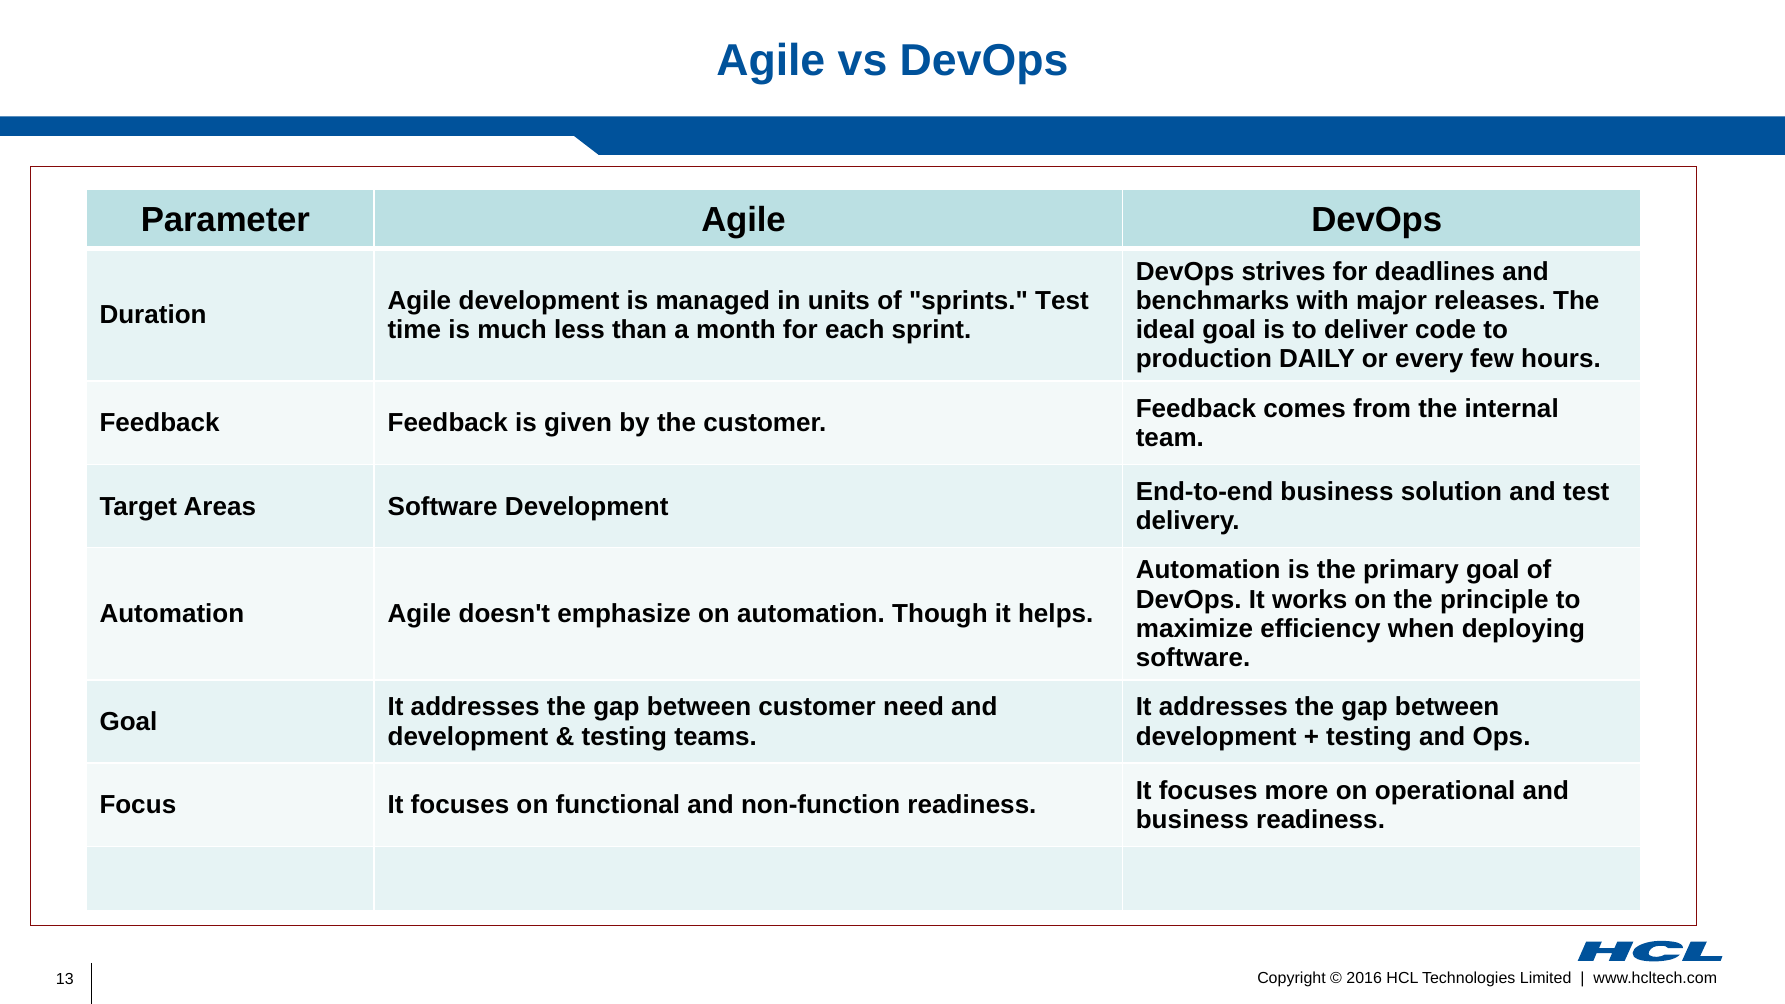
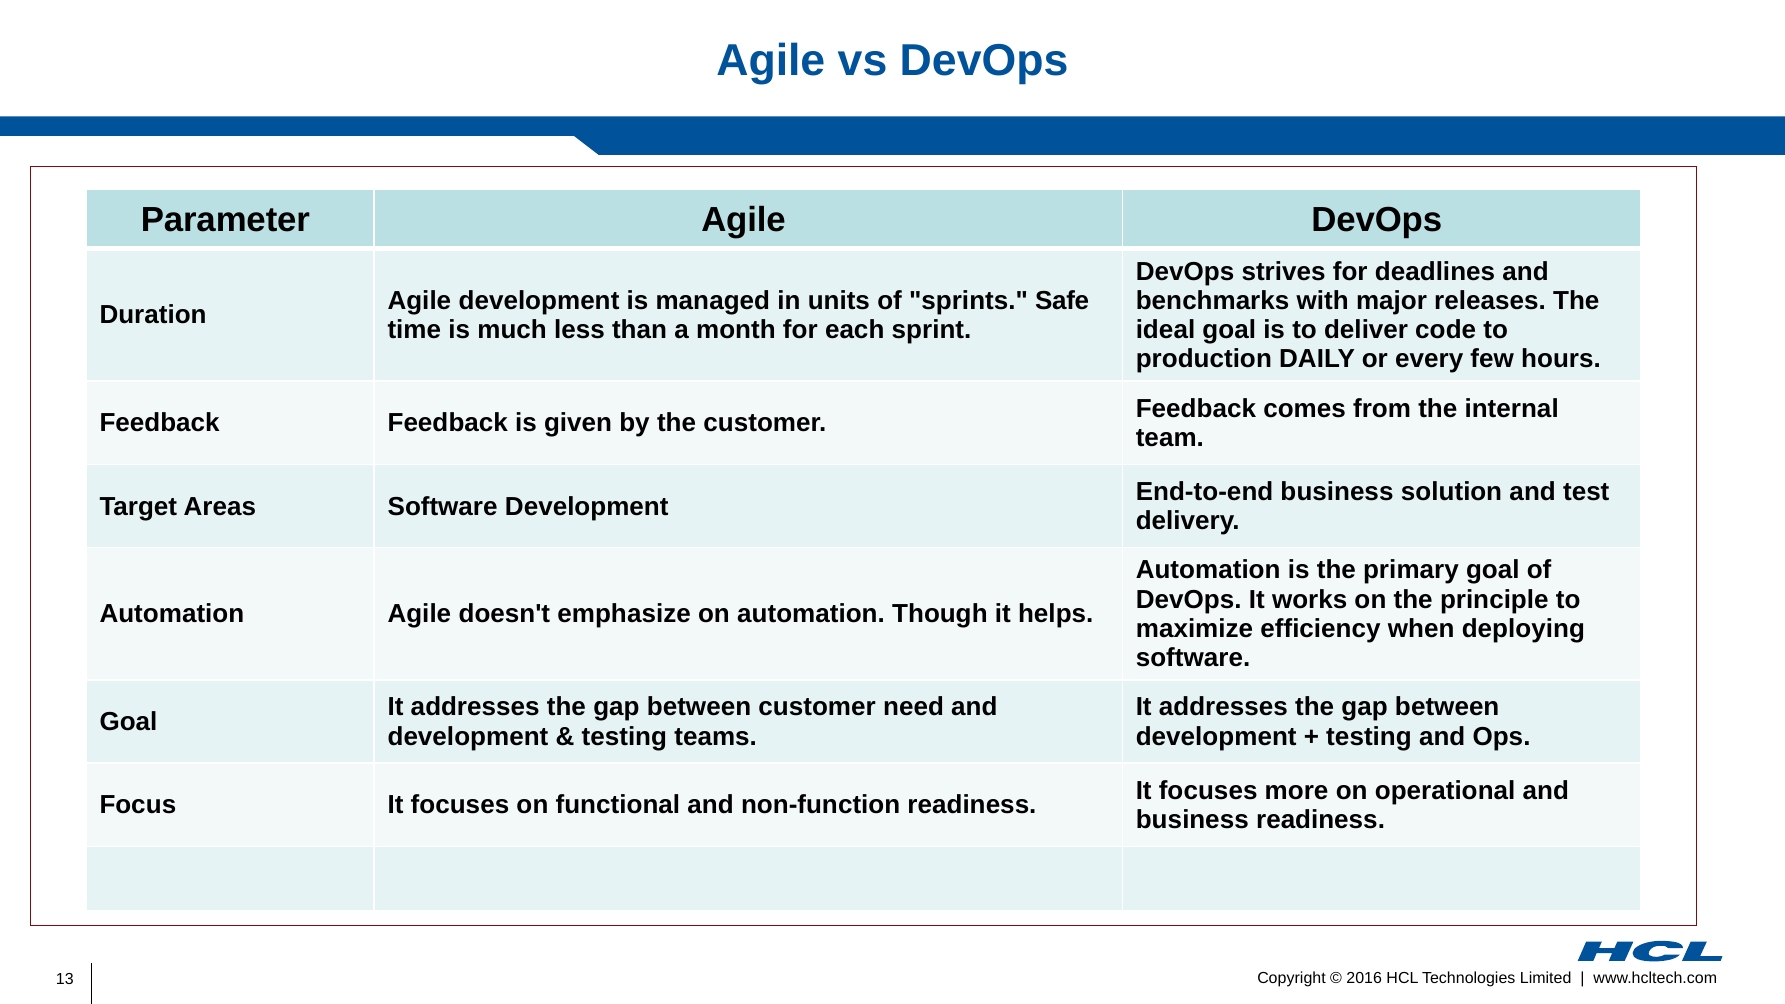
sprints Test: Test -> Safe (1062, 301)
